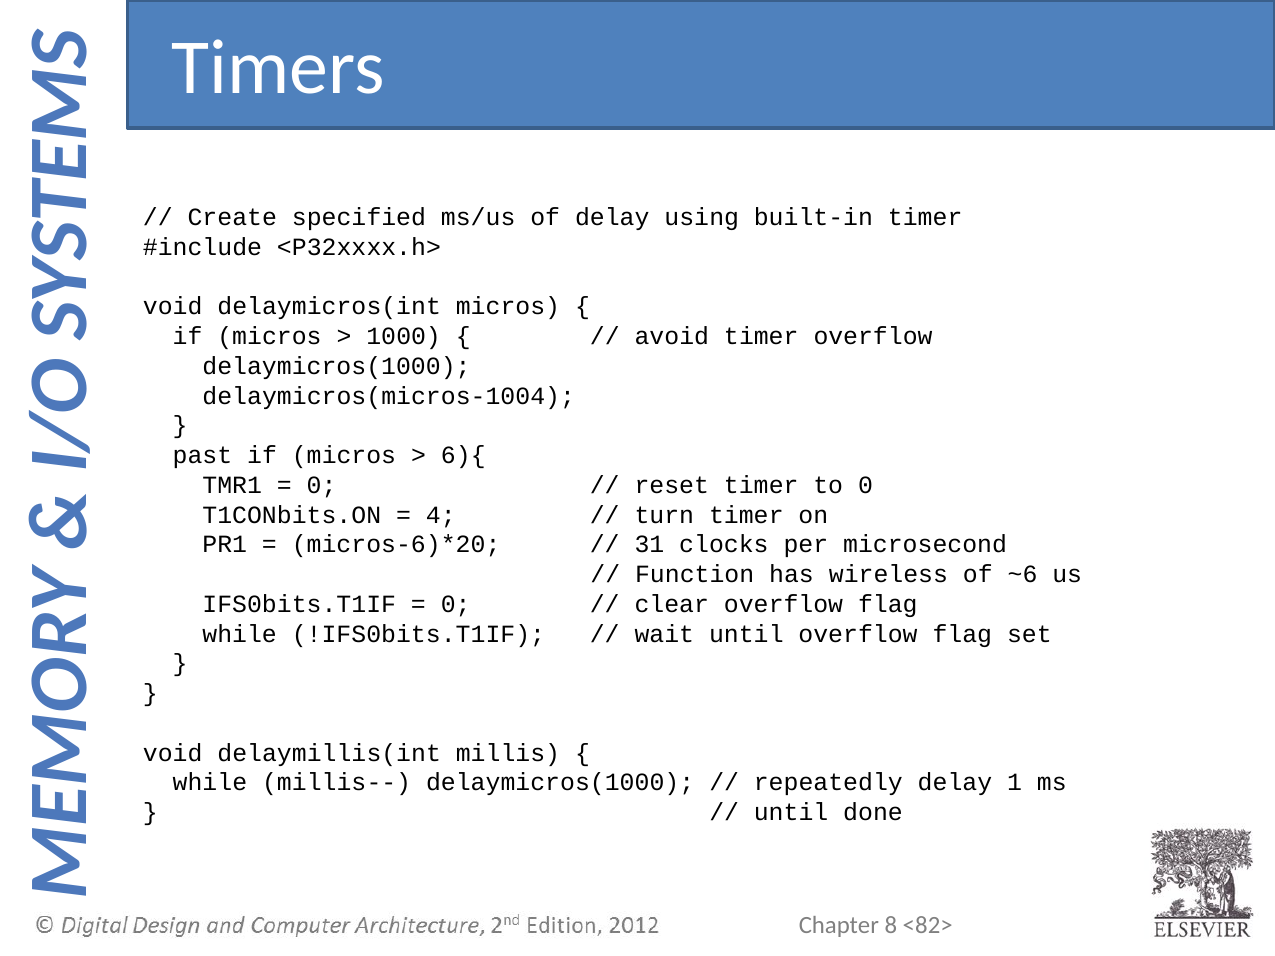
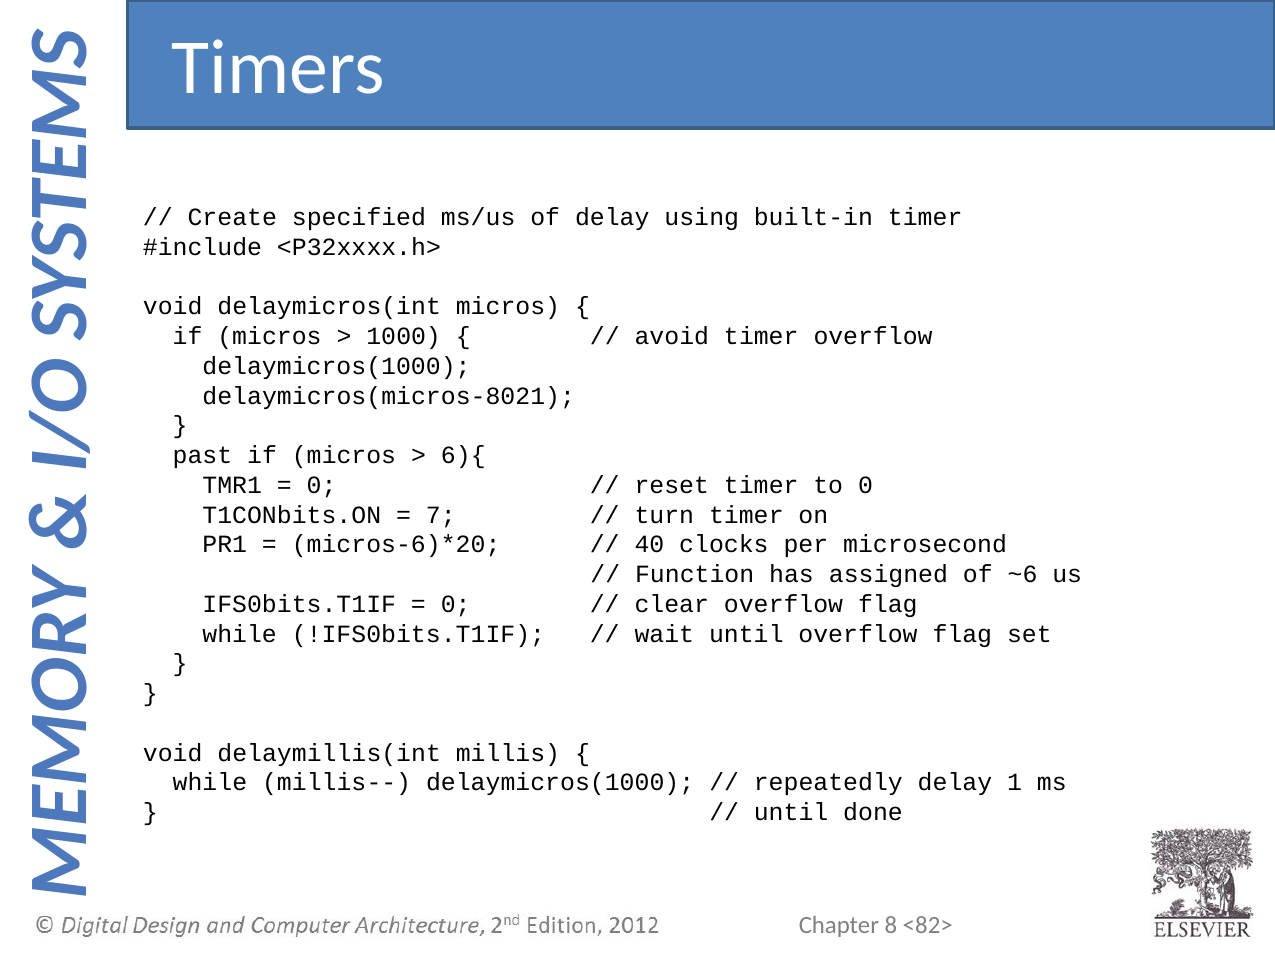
delaymicros(micros-1004: delaymicros(micros-1004 -> delaymicros(micros-8021 (389, 396)
4: 4 -> 7 (441, 515)
31: 31 -> 40 (649, 545)
wireless: wireless -> assigned (888, 575)
